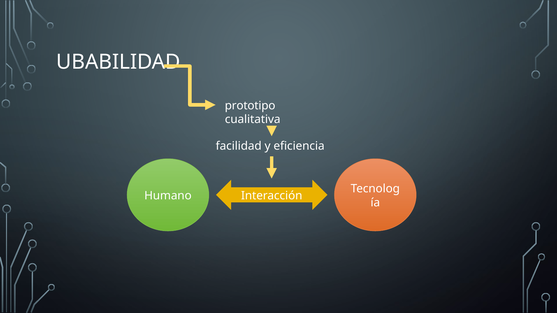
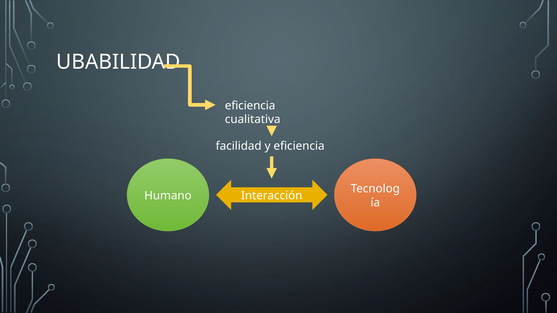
prototipo: prototipo -> eficiencia (250, 106)
